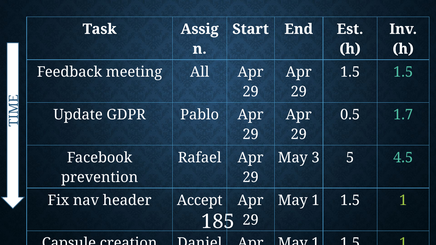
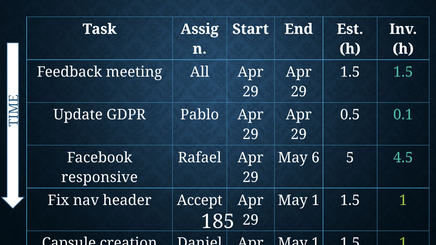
1.7: 1.7 -> 0.1 (403, 115)
3: 3 -> 6 (315, 158)
prevention: prevention -> responsive (100, 178)
